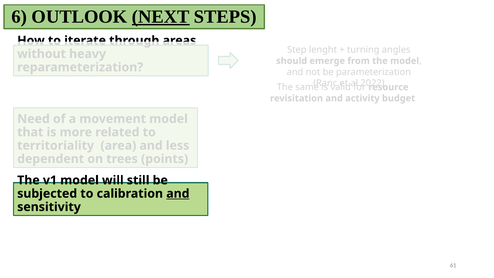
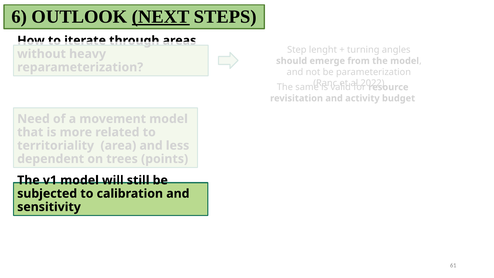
and underline: present -> none (178, 194)
